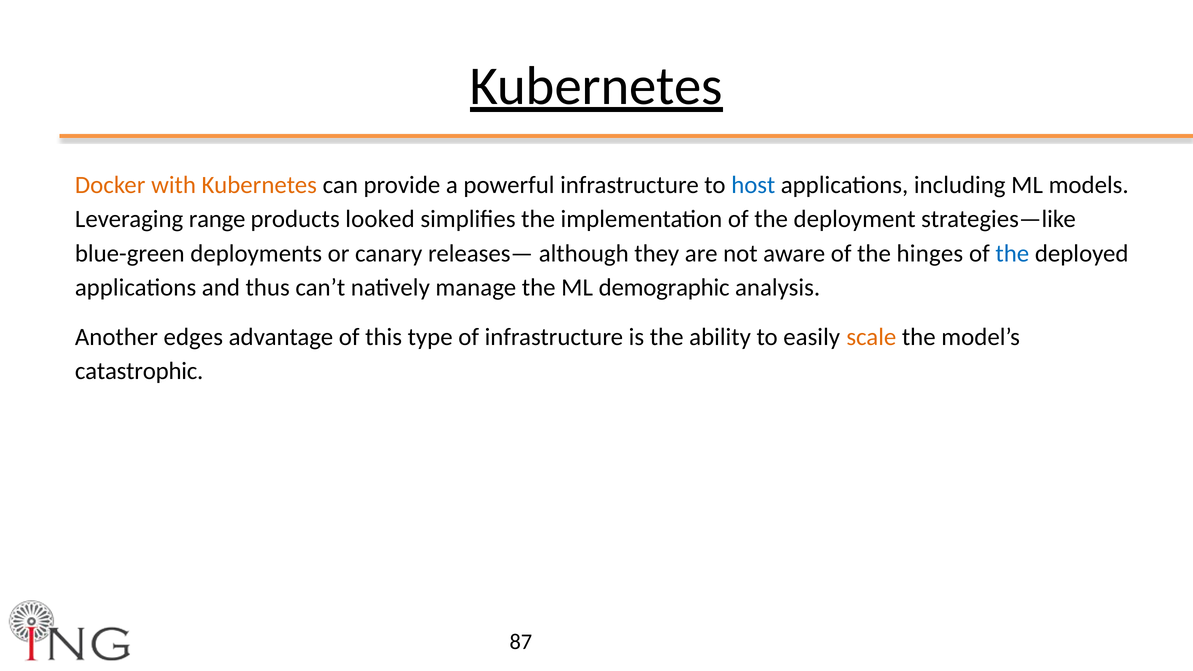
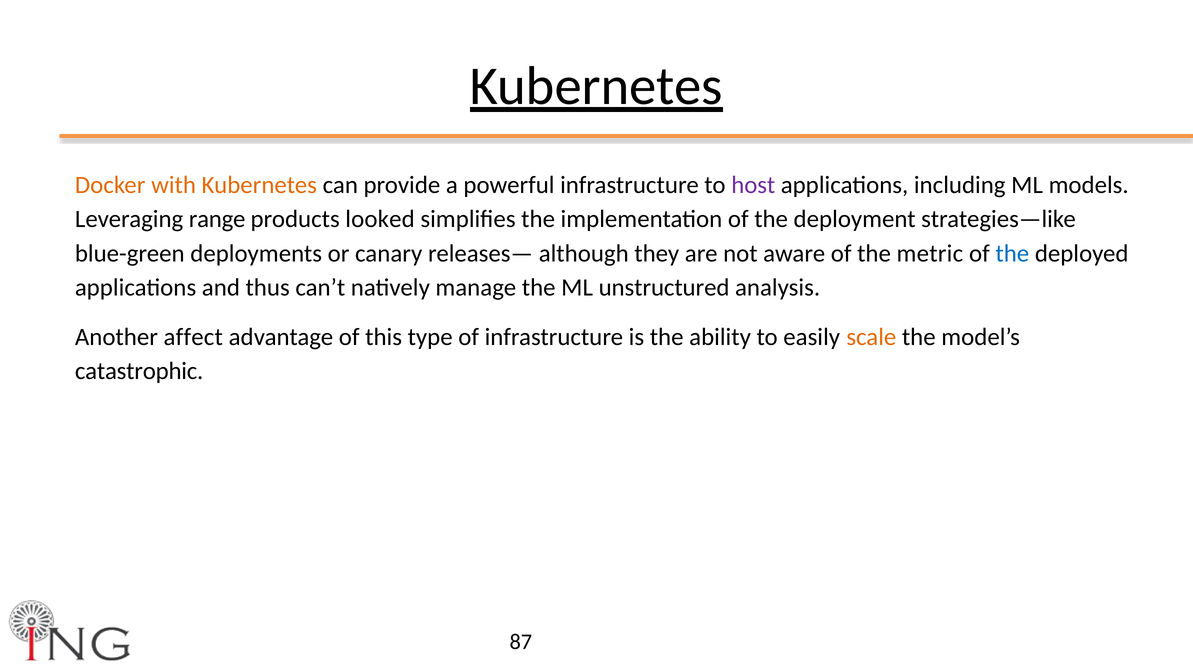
host colour: blue -> purple (753, 185)
hinges: hinges -> metric (930, 253)
demographic: demographic -> unstructured (664, 288)
edges: edges -> affect (193, 337)
